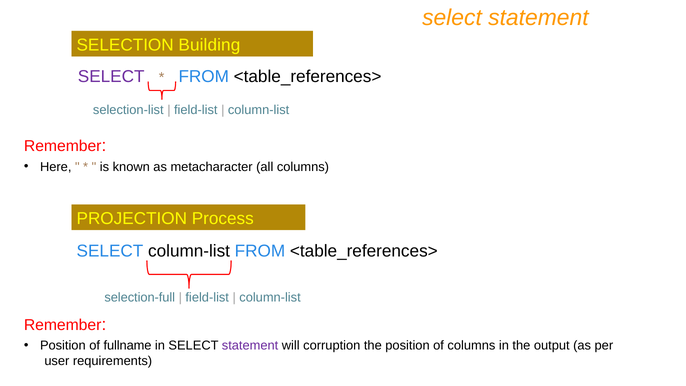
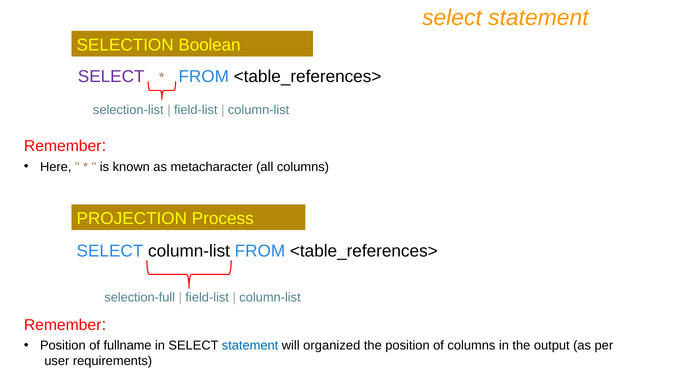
Building: Building -> Boolean (210, 45)
statement colour: purple -> blue (250, 346)
corruption: corruption -> organized (332, 346)
